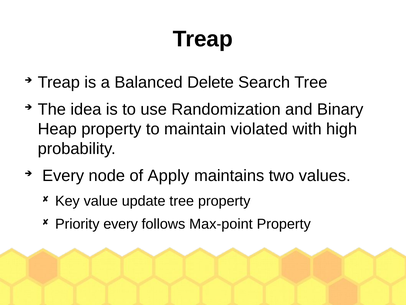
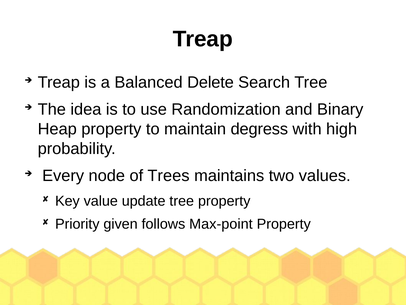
violated: violated -> degress (259, 129)
Apply: Apply -> Trees (168, 175)
Priority every: every -> given (121, 224)
